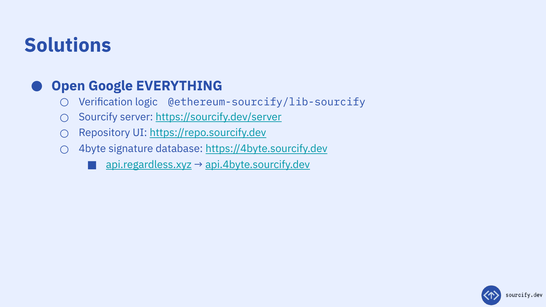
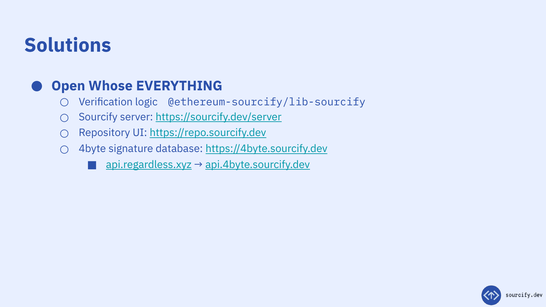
Google: Google -> Whose (111, 86)
